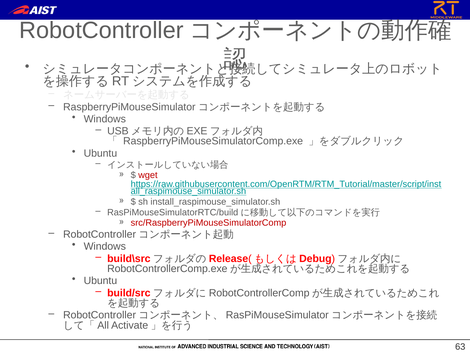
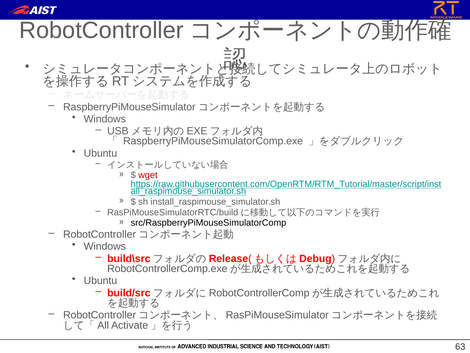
src/RaspberryPiMouseSimulatorComp colour: red -> black (208, 223)
